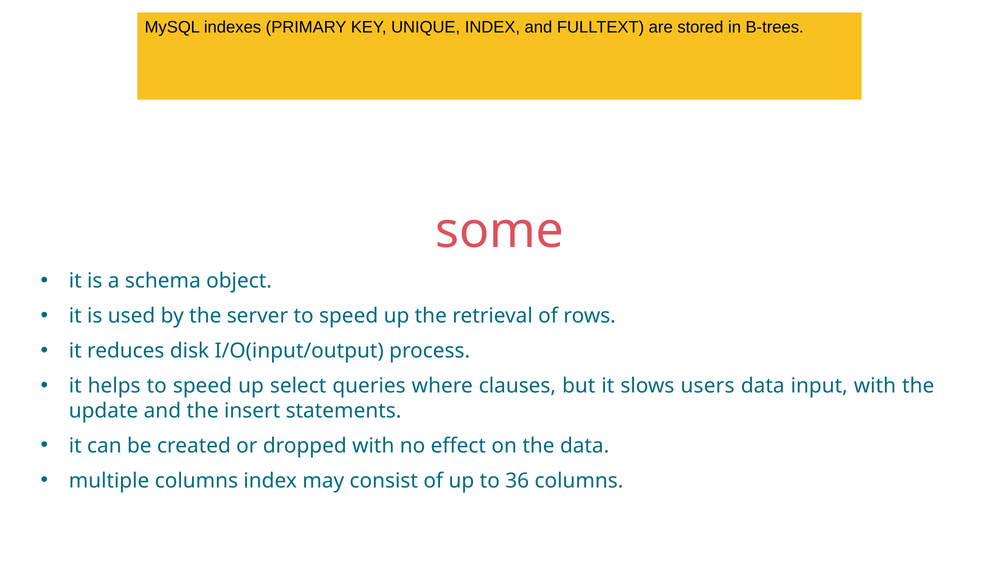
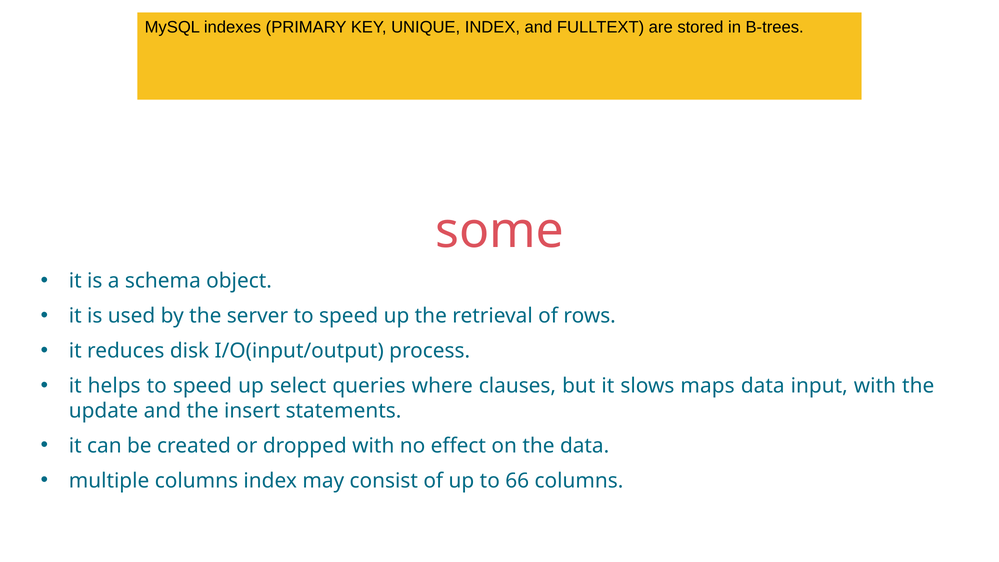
users: users -> maps (708, 386)
36: 36 -> 66 (517, 481)
